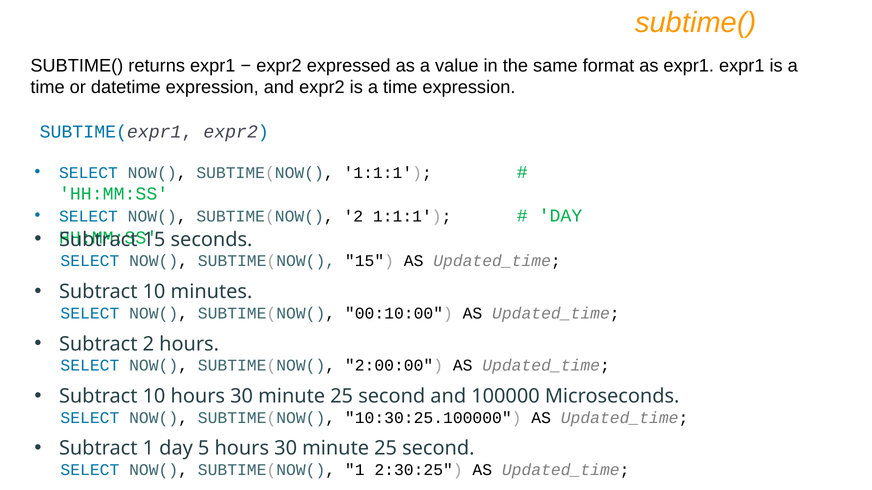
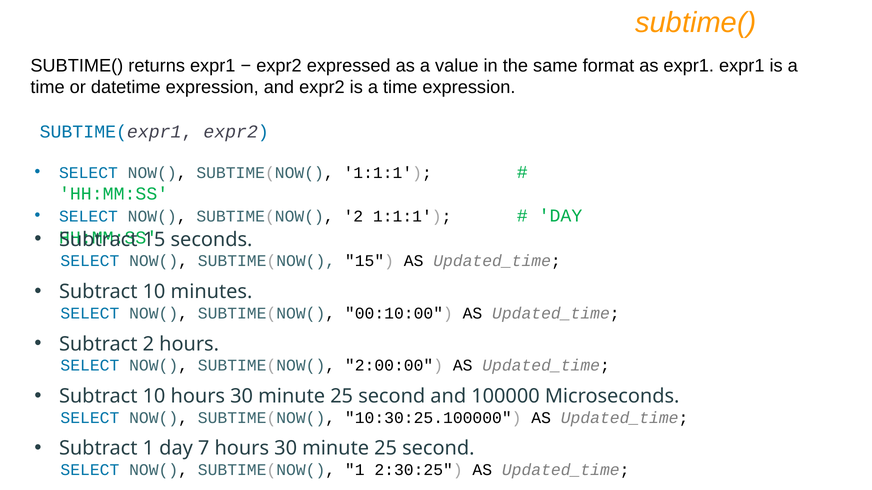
5: 5 -> 7 (204, 449)
